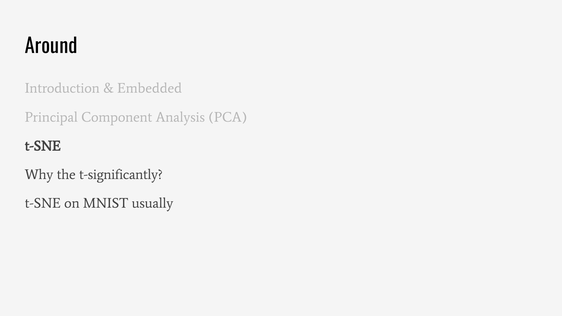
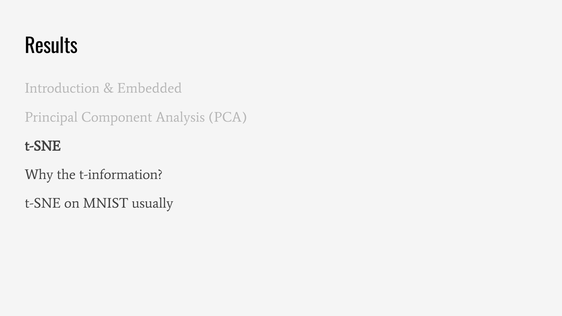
Around: Around -> Results (51, 47)
t-significantly: t-significantly -> t-information (121, 175)
